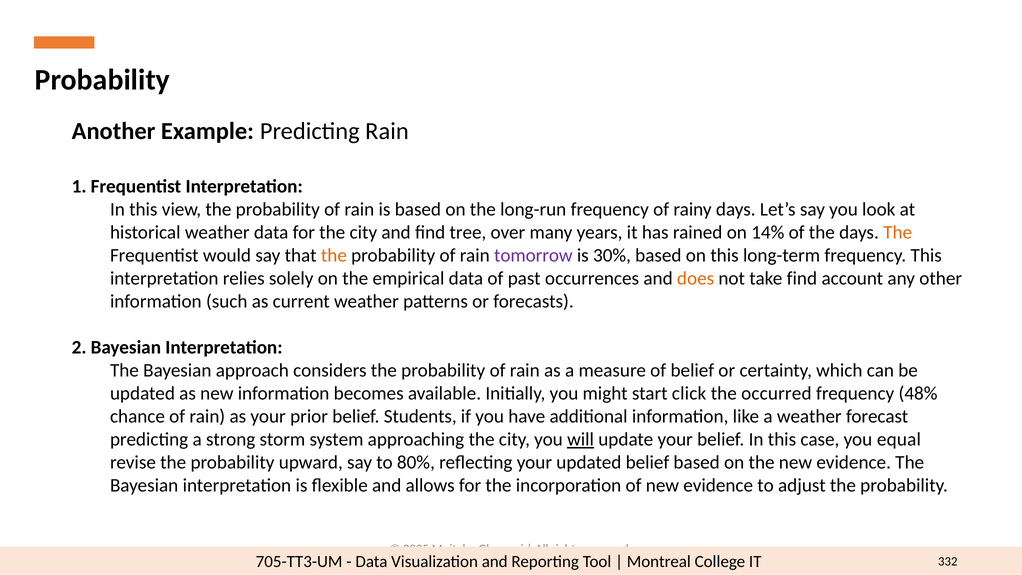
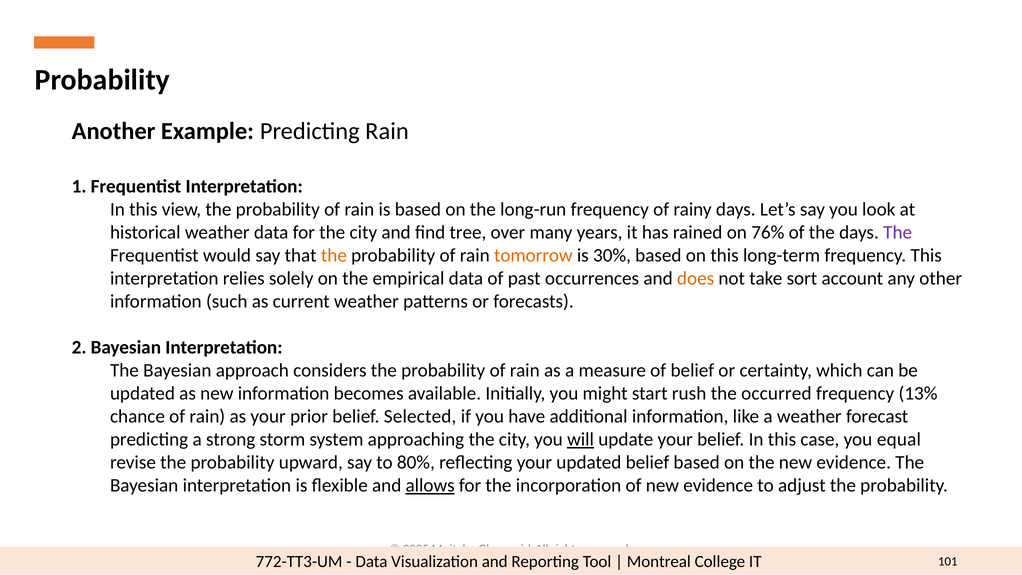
14%: 14% -> 76% (768, 232)
The colour: orange -> purple (898, 232)
tomorrow colour: purple -> orange (533, 255)
take find: find -> sort (802, 278)
click: click -> rush (689, 393)
48%: 48% -> 13% (918, 393)
Students: Students -> Selected (420, 416)
allows underline: none -> present (430, 485)
705-TT3-UM: 705-TT3-UM -> 772-TT3-UM (299, 562)
332: 332 -> 101 (948, 561)
